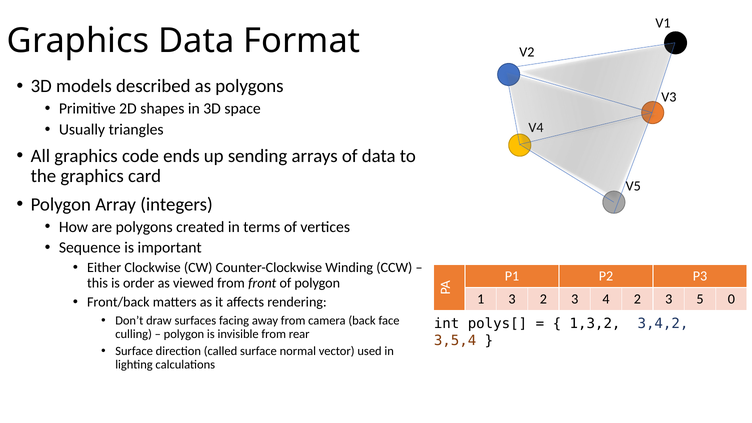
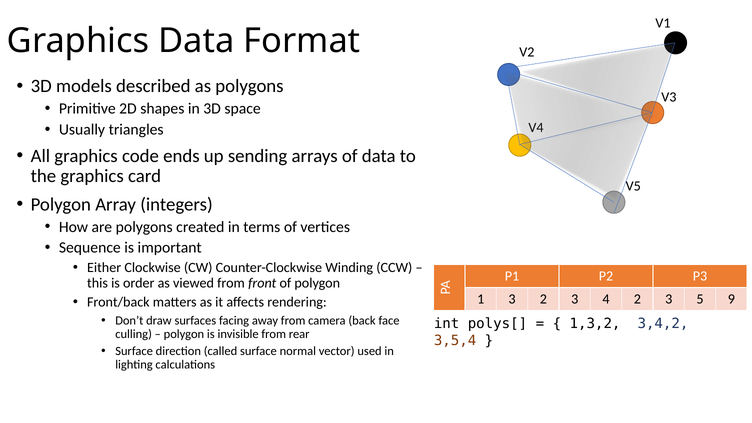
0: 0 -> 9 (731, 299)
